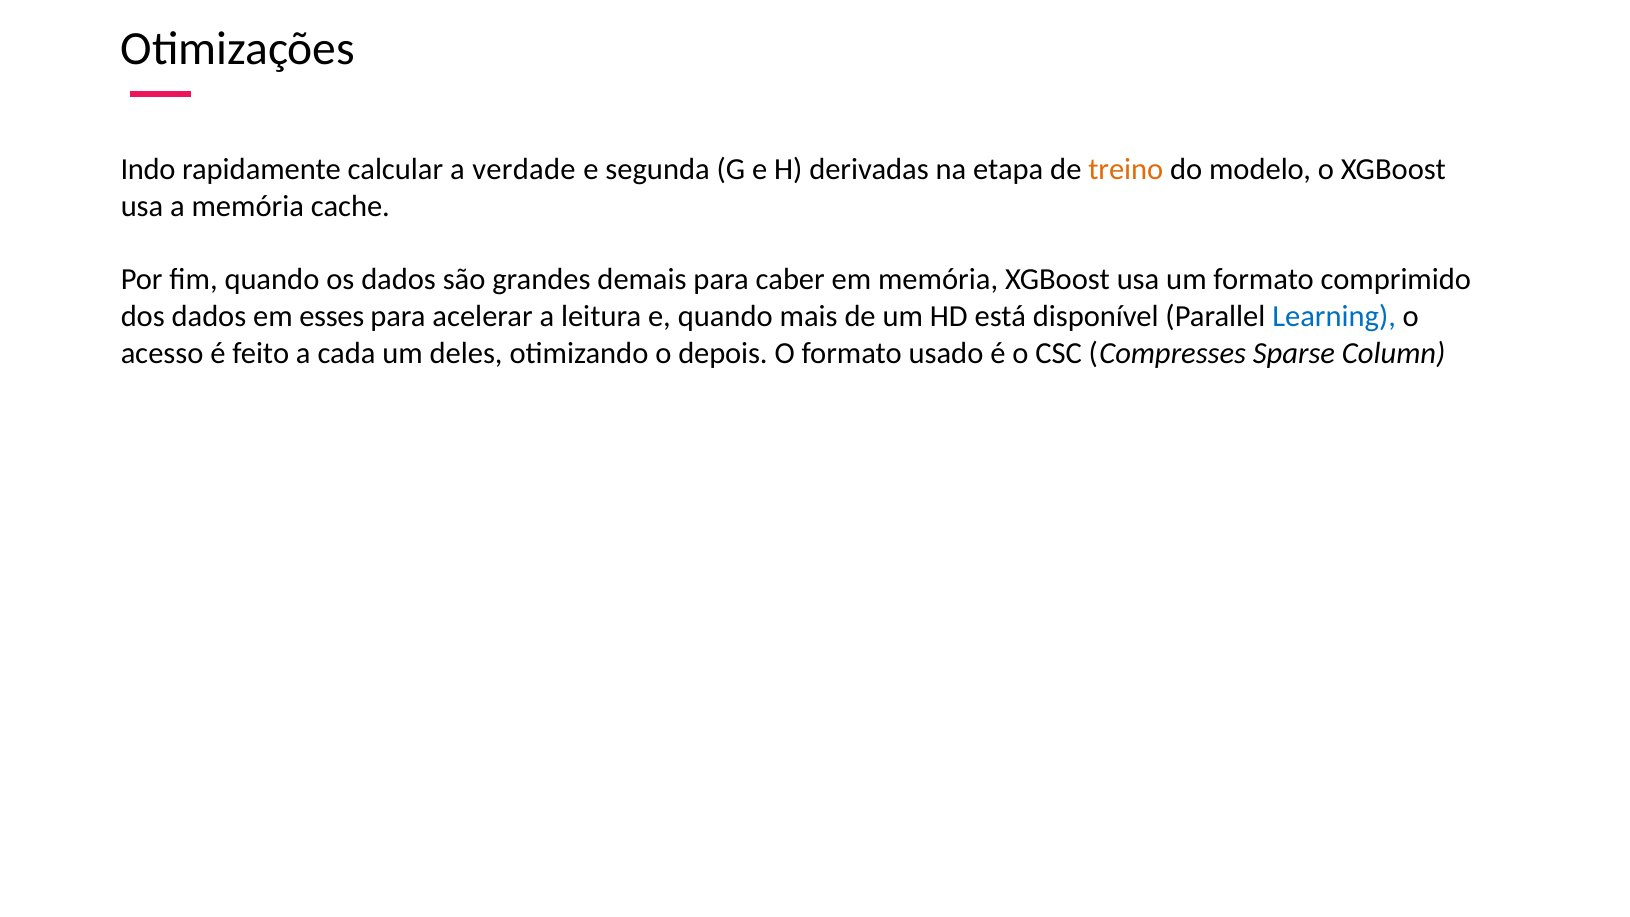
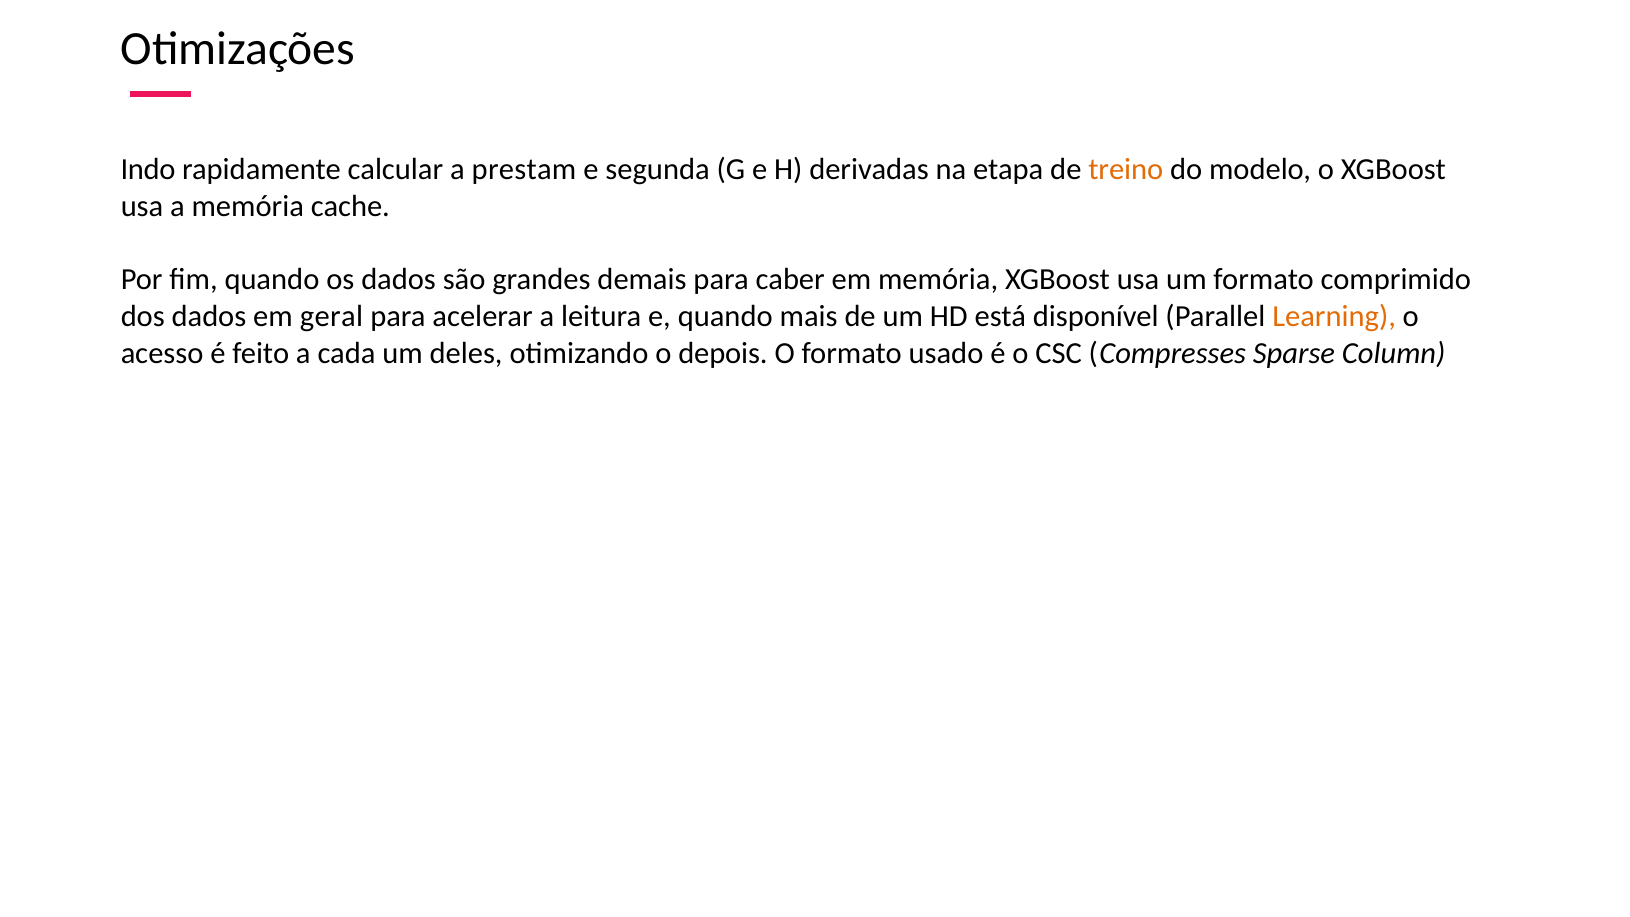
verdade: verdade -> prestam (524, 170)
esses: esses -> geral (331, 316)
Learning colour: blue -> orange (1334, 316)
